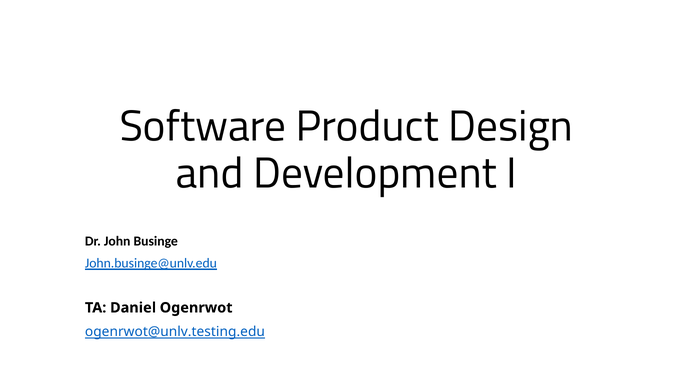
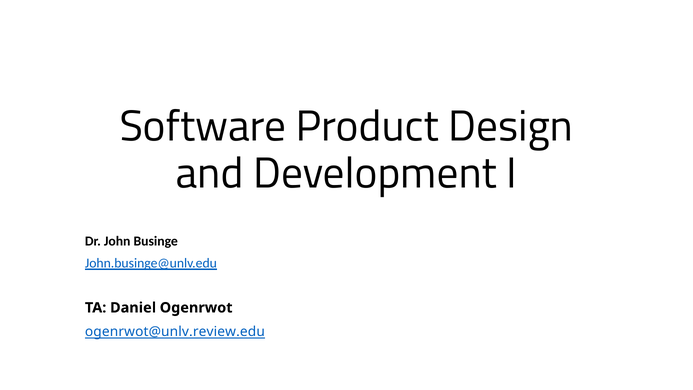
ogenrwot@unlv.testing.edu: ogenrwot@unlv.testing.edu -> ogenrwot@unlv.review.edu (175, 332)
